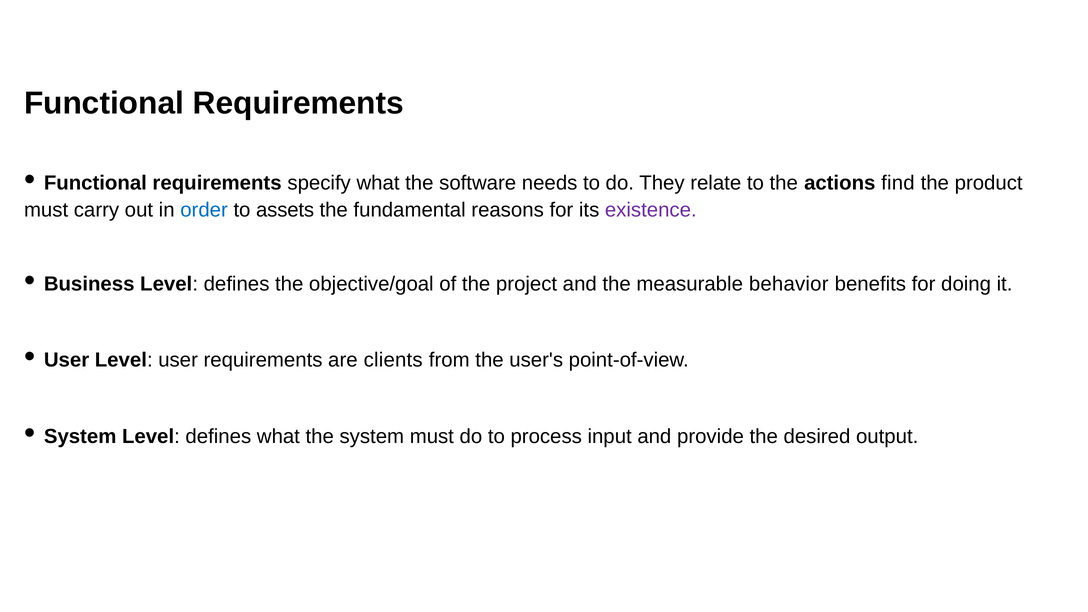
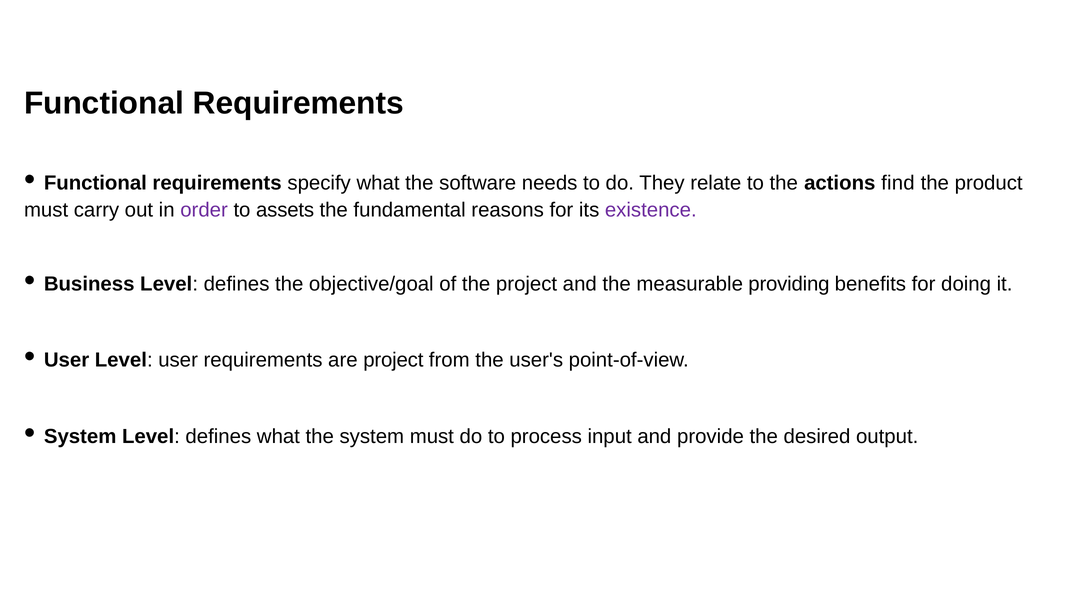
order colour: blue -> purple (204, 210)
behavior: behavior -> providing (789, 284)
are clients: clients -> project (393, 360)
